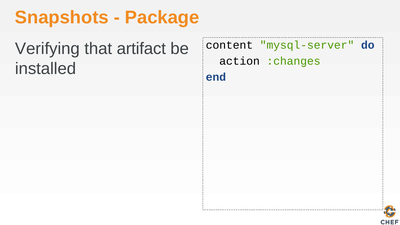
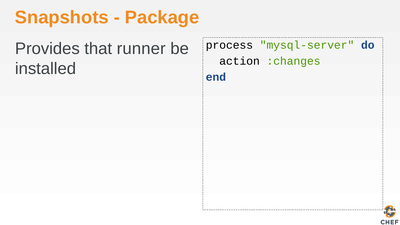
content: content -> process (229, 45)
Verifying: Verifying -> Provides (47, 49)
artifact: artifact -> runner (141, 49)
